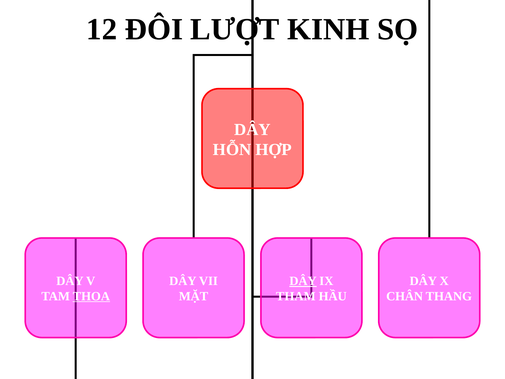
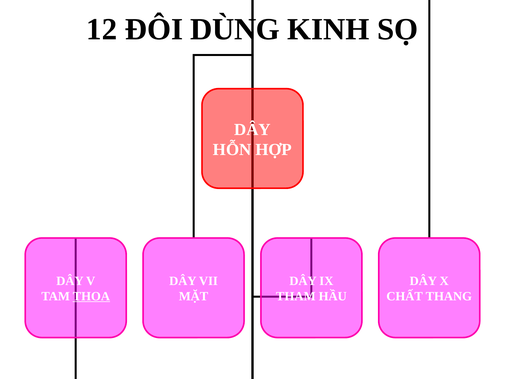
LƯỢT: LƯỢT -> DÙNG (235, 29)
DÂY underline: present -> none (303, 281)
CHÂN: CHÂN -> CHẤT (405, 296)
